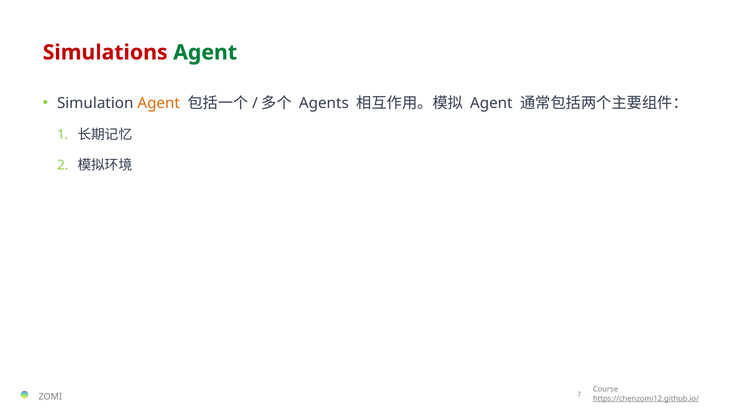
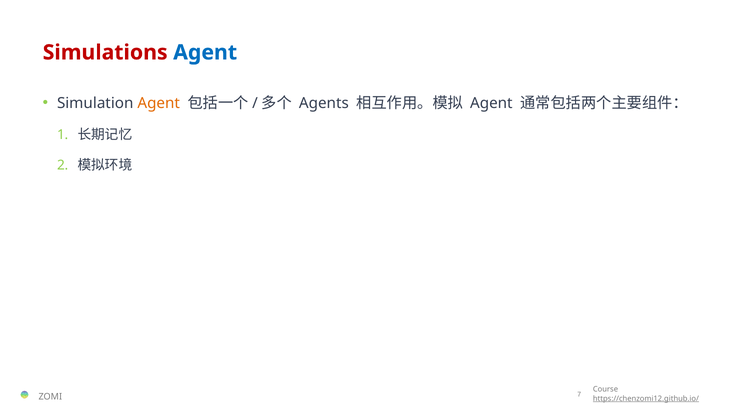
Agent colour: green -> blue (205, 53)
